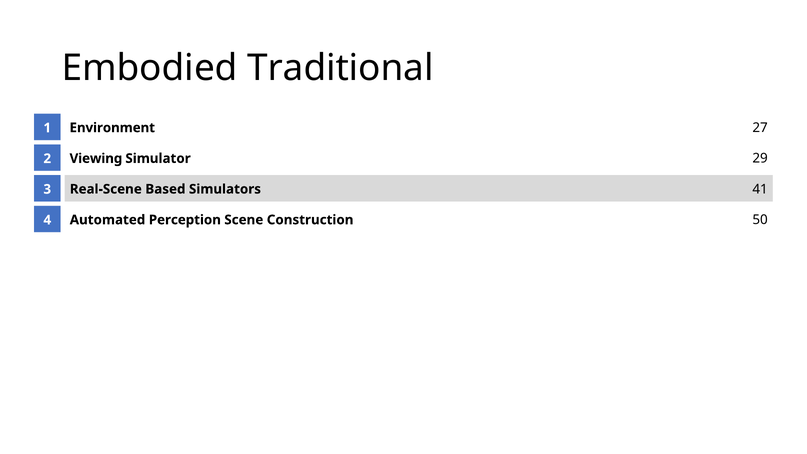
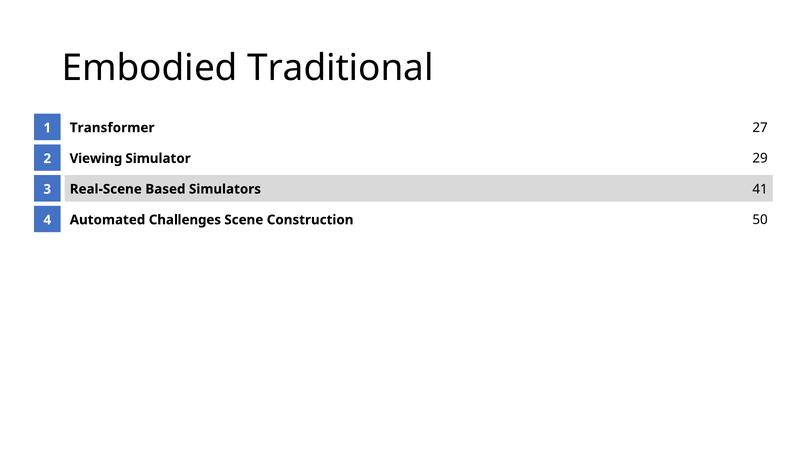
Environment: Environment -> Transformer (112, 128)
Perception: Perception -> Challenges (185, 220)
